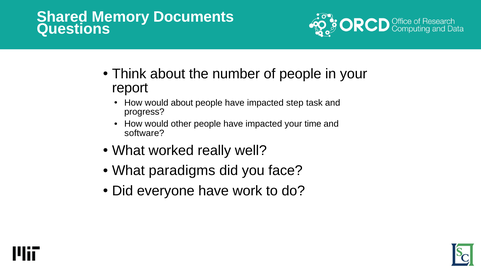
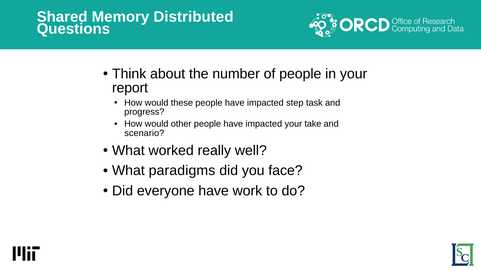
Documents: Documents -> Distributed (193, 17)
would about: about -> these (182, 103)
time: time -> take (313, 124)
software: software -> scenario (144, 133)
